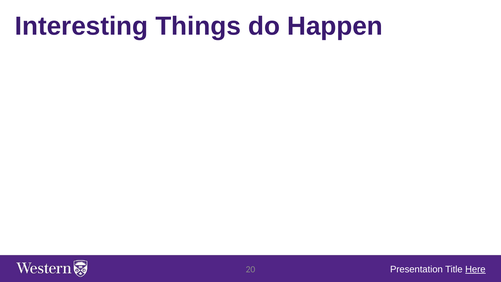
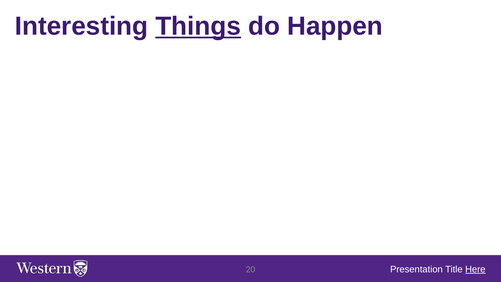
Things underline: none -> present (198, 26)
